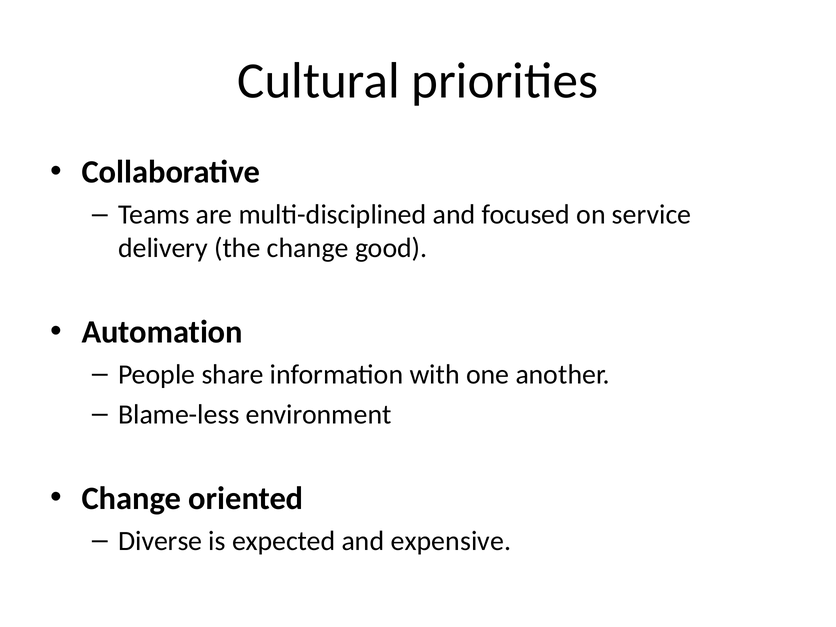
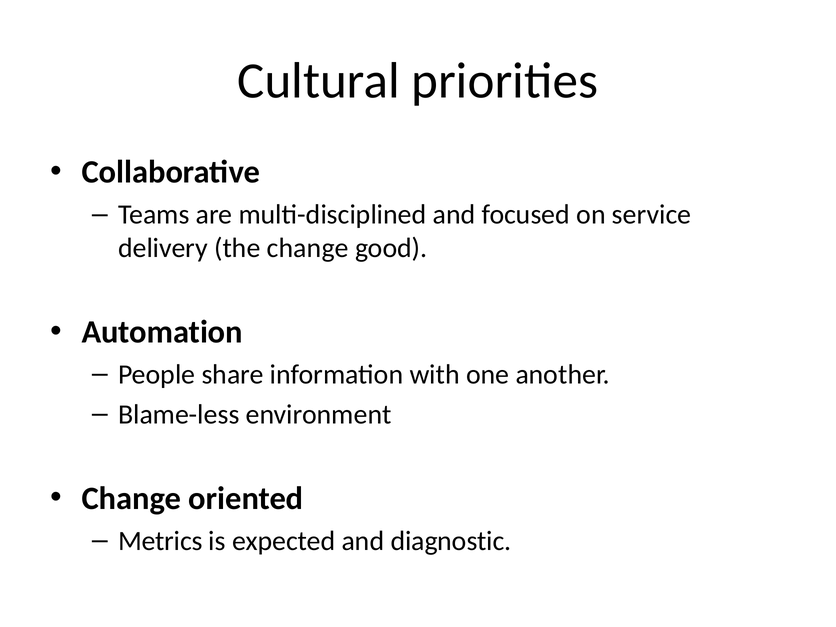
Diverse: Diverse -> Metrics (160, 541)
expensive: expensive -> diagnostic (451, 541)
